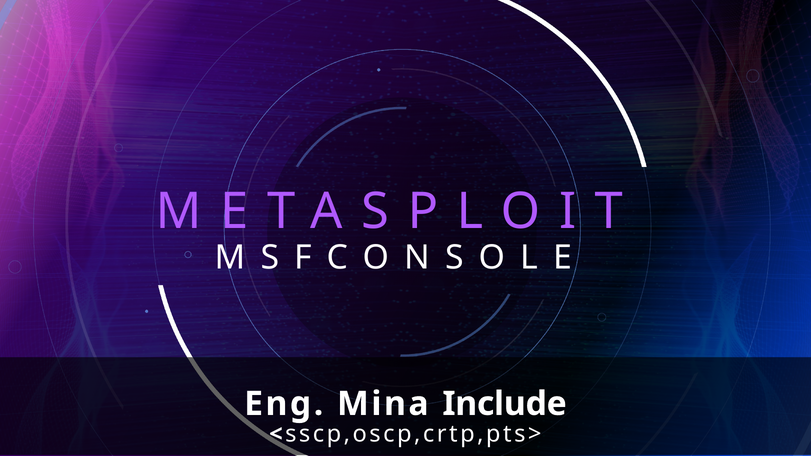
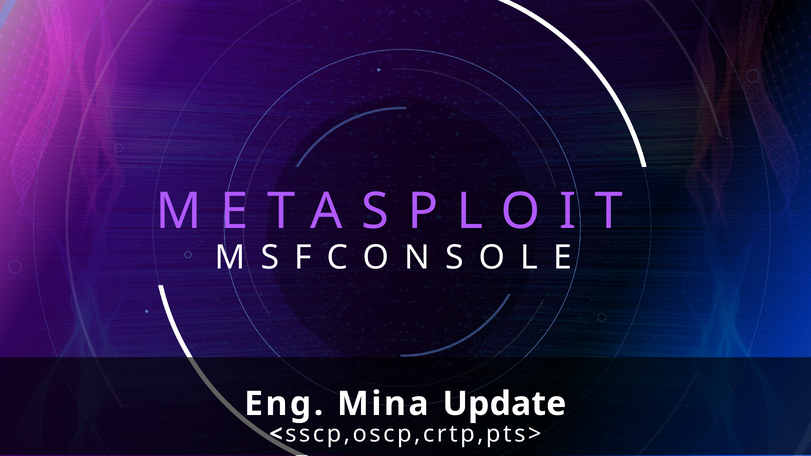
Include: Include -> Update (504, 404)
